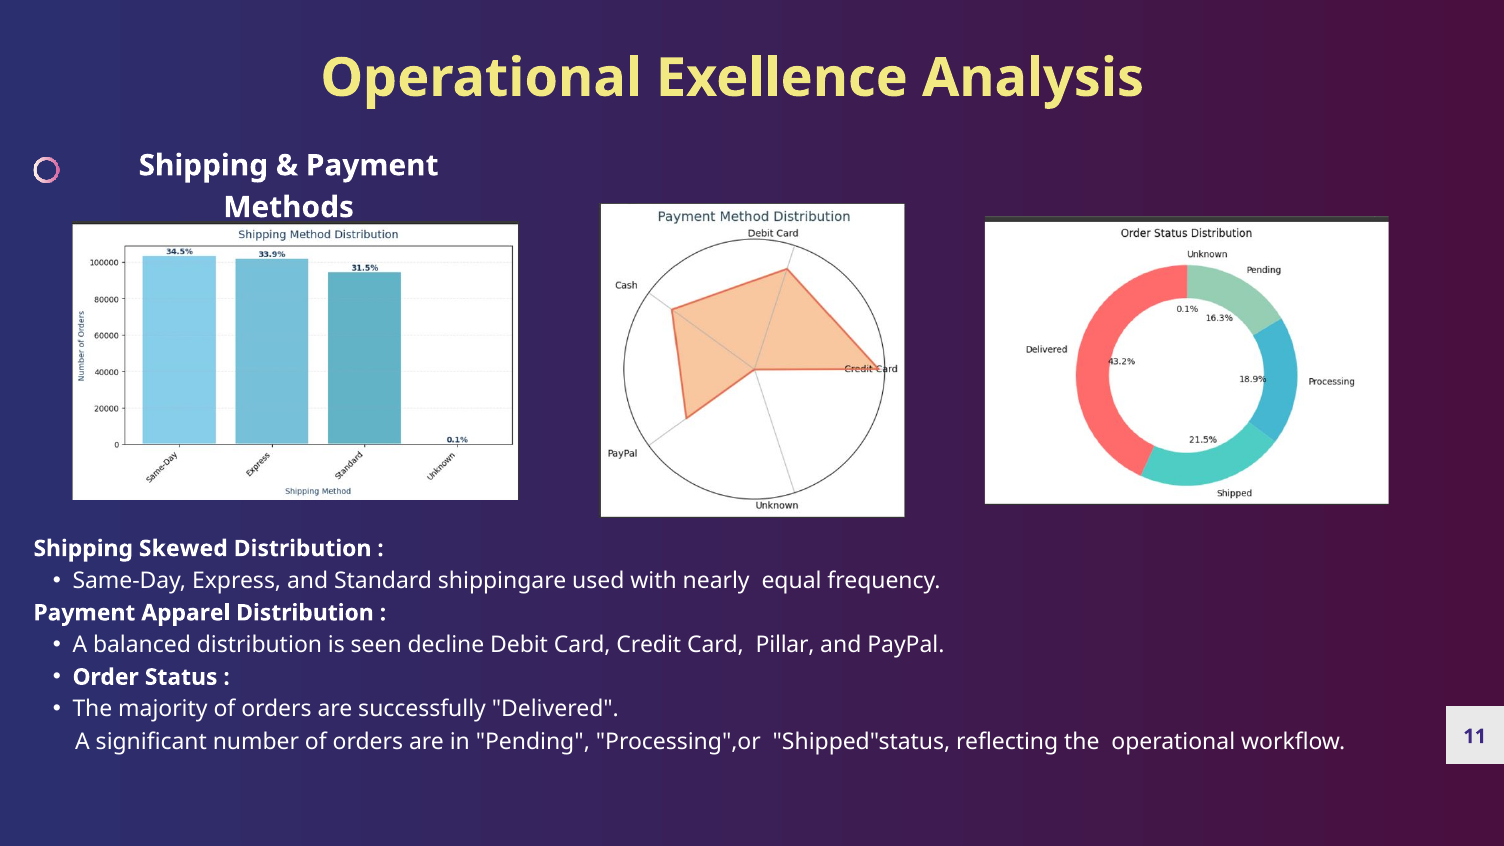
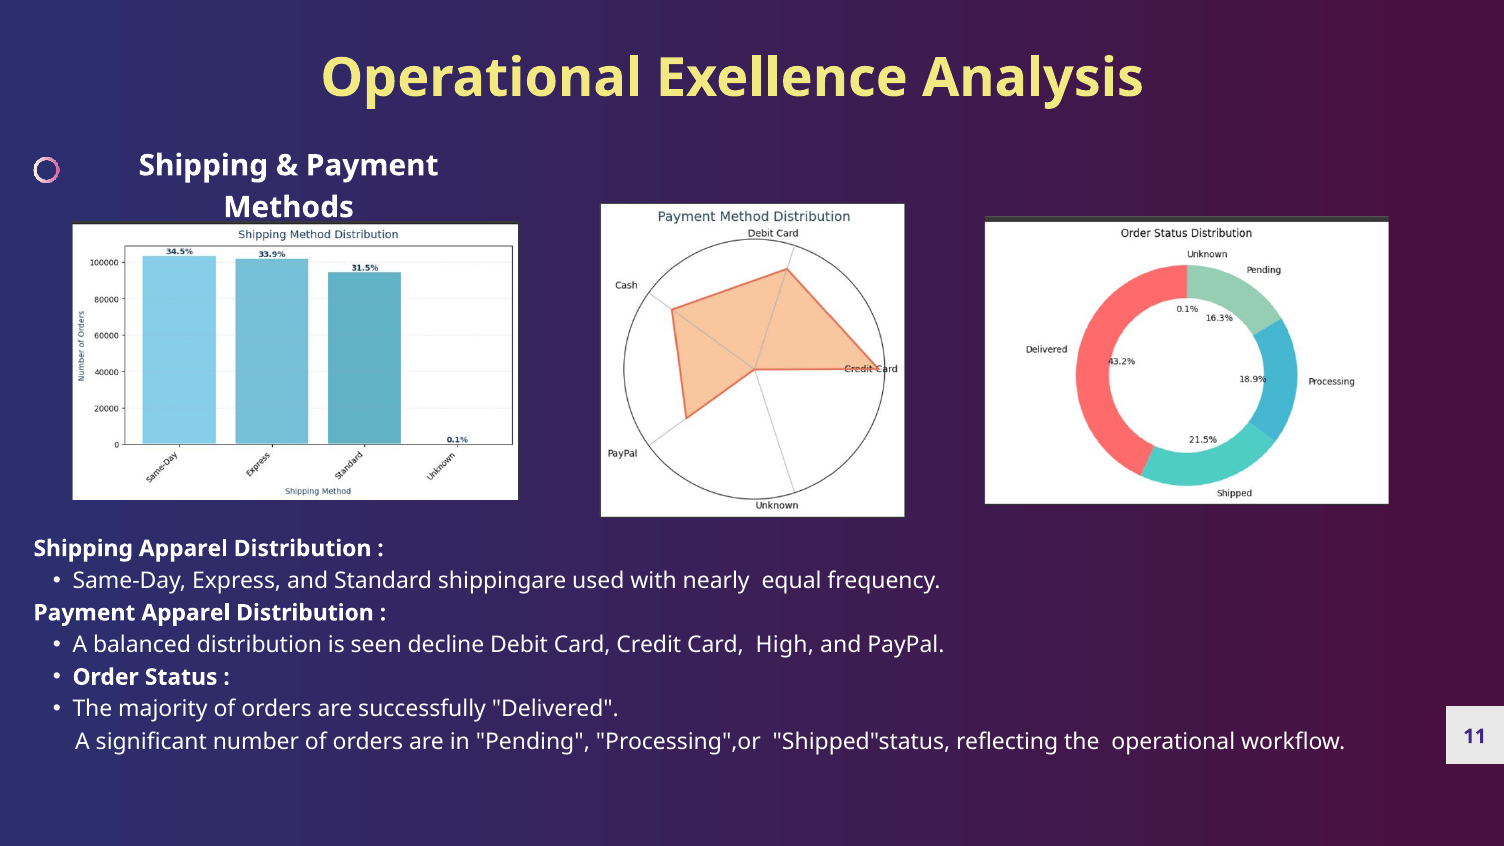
Shipping Skewed: Skewed -> Apparel (183, 549)
Pillar: Pillar -> High (785, 645)
